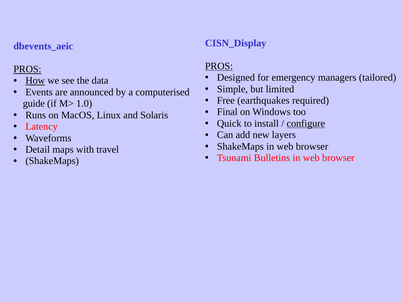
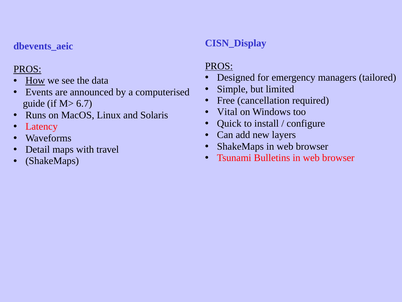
earthquakes: earthquakes -> cancellation (263, 100)
1.0: 1.0 -> 6.7 (84, 103)
Final: Final -> Vital (227, 112)
configure underline: present -> none (306, 123)
